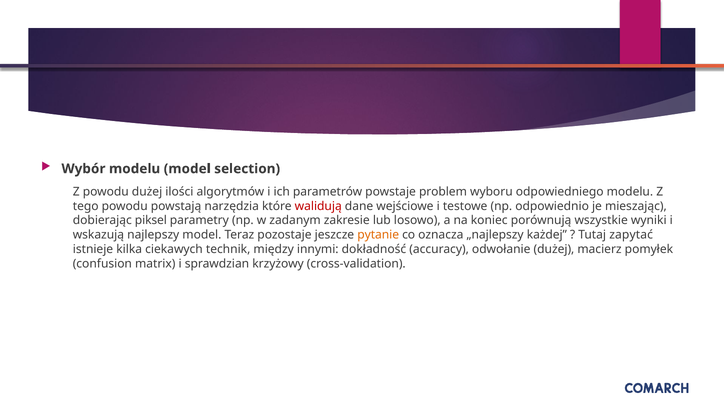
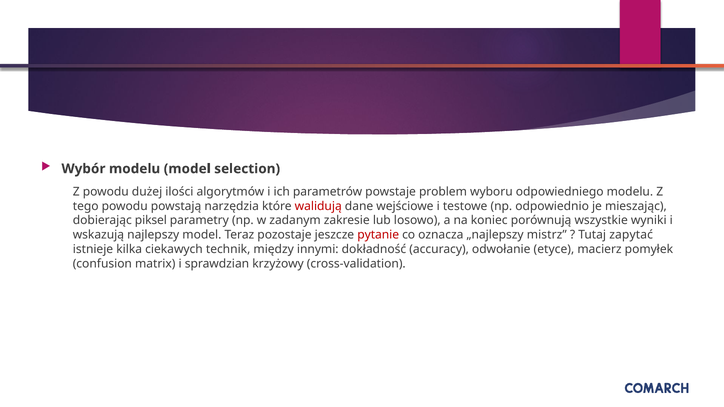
pytanie colour: orange -> red (378, 235)
każdej: każdej -> mistrz (547, 235)
odwołanie dużej: dużej -> etyce (554, 250)
